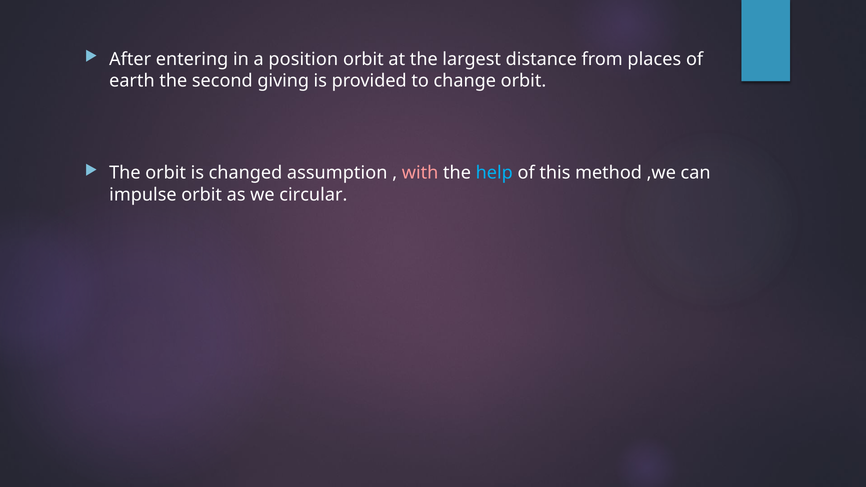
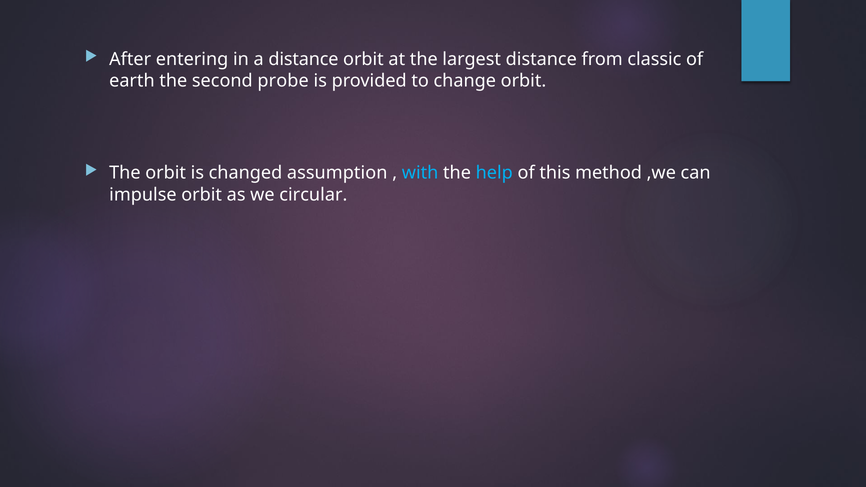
a position: position -> distance (303, 59)
places: places -> classic (654, 59)
giving: giving -> probe (283, 81)
with colour: pink -> light blue (420, 173)
